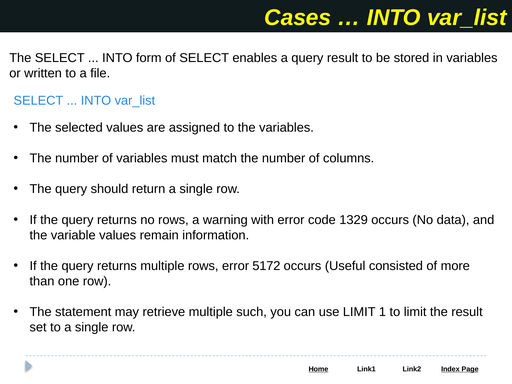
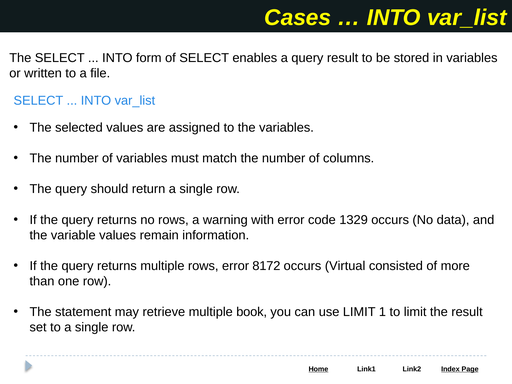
5172: 5172 -> 8172 (266, 266)
Useful: Useful -> Virtual (345, 266)
such: such -> book (252, 312)
